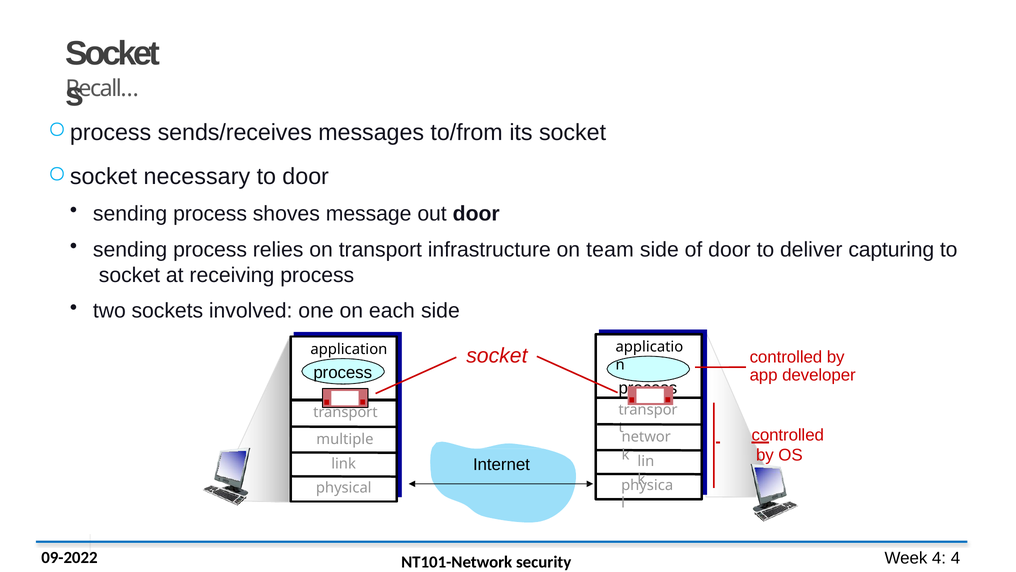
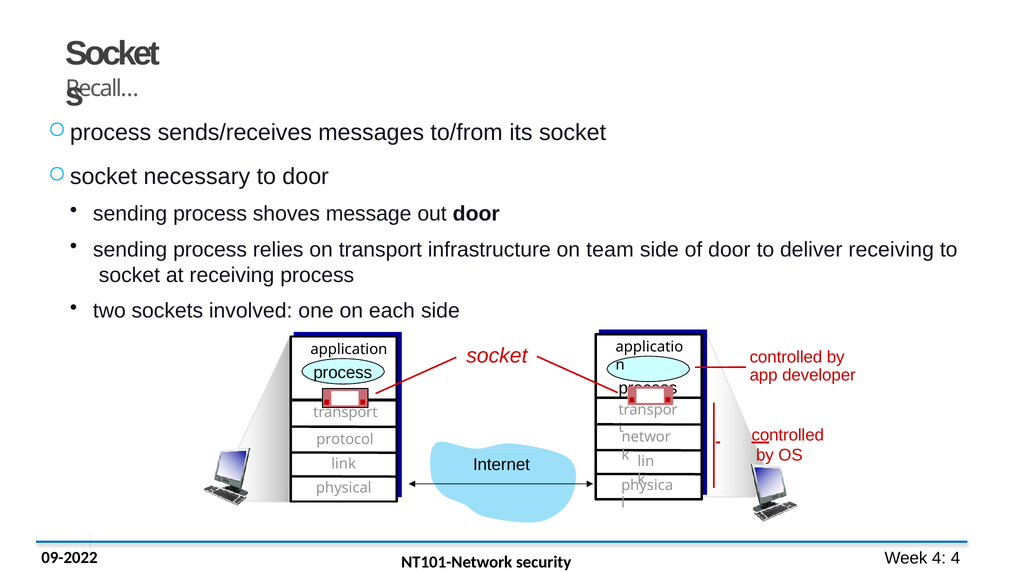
deliver capturing: capturing -> receiving (891, 250)
multiple: multiple -> protocol (345, 439)
